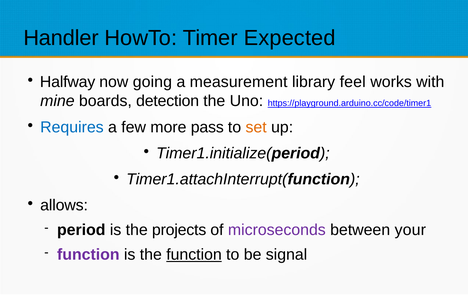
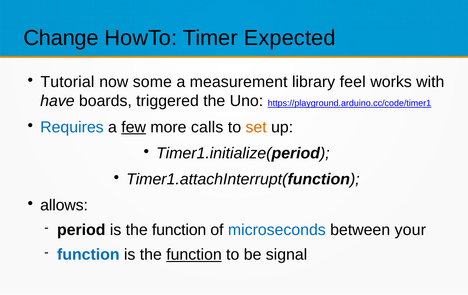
Handler: Handler -> Change (61, 38)
Halfway: Halfway -> Tutorial (67, 82)
going: going -> some (152, 82)
mine: mine -> have (57, 101)
detection: detection -> triggered (168, 101)
few underline: none -> present (134, 127)
pass: pass -> calls (207, 127)
period is the projects: projects -> function (179, 230)
microseconds colour: purple -> blue (277, 230)
function colour: purple -> blue (88, 255)
